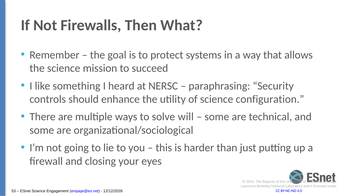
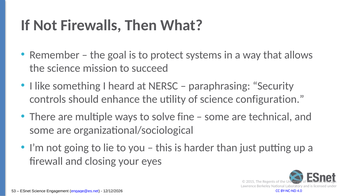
will: will -> fine (186, 117)
